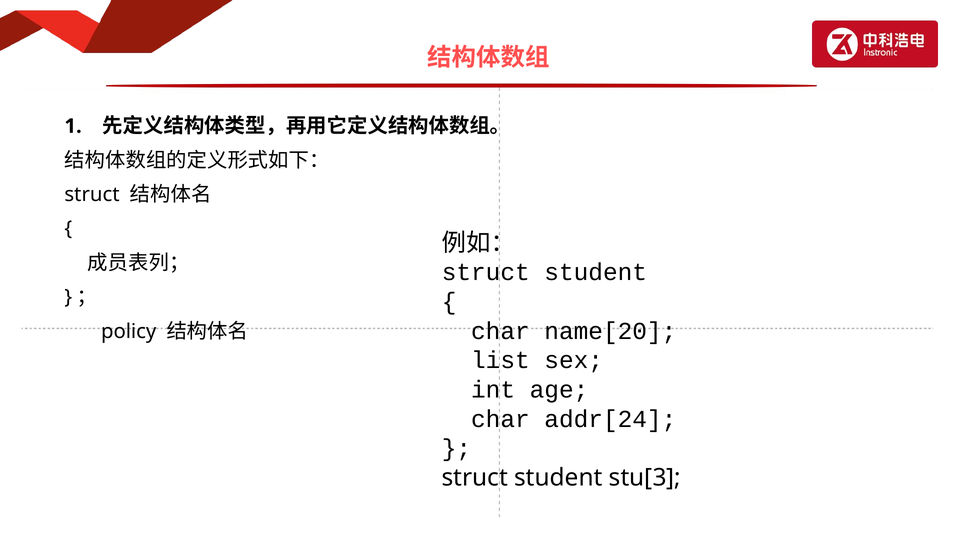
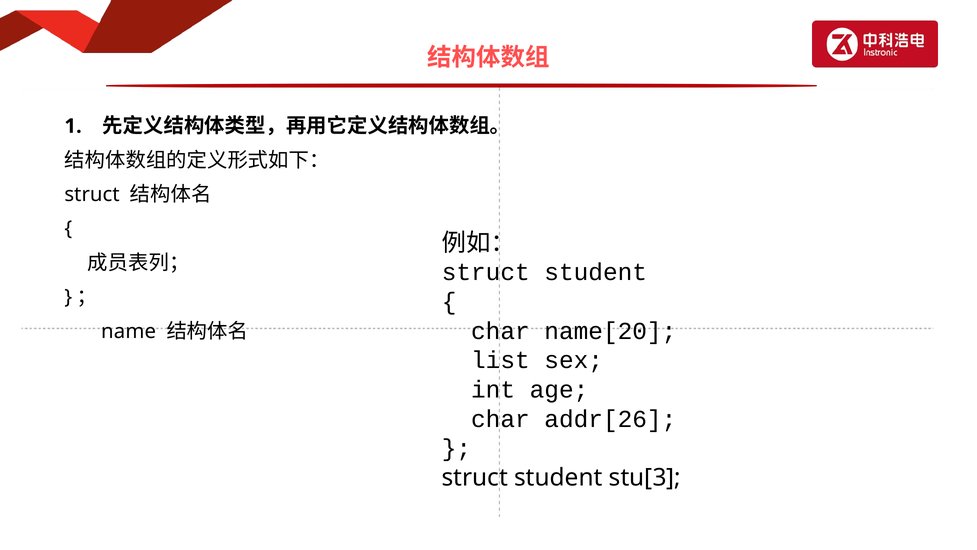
policy: policy -> name (129, 331)
addr[24: addr[24 -> addr[26 (610, 419)
